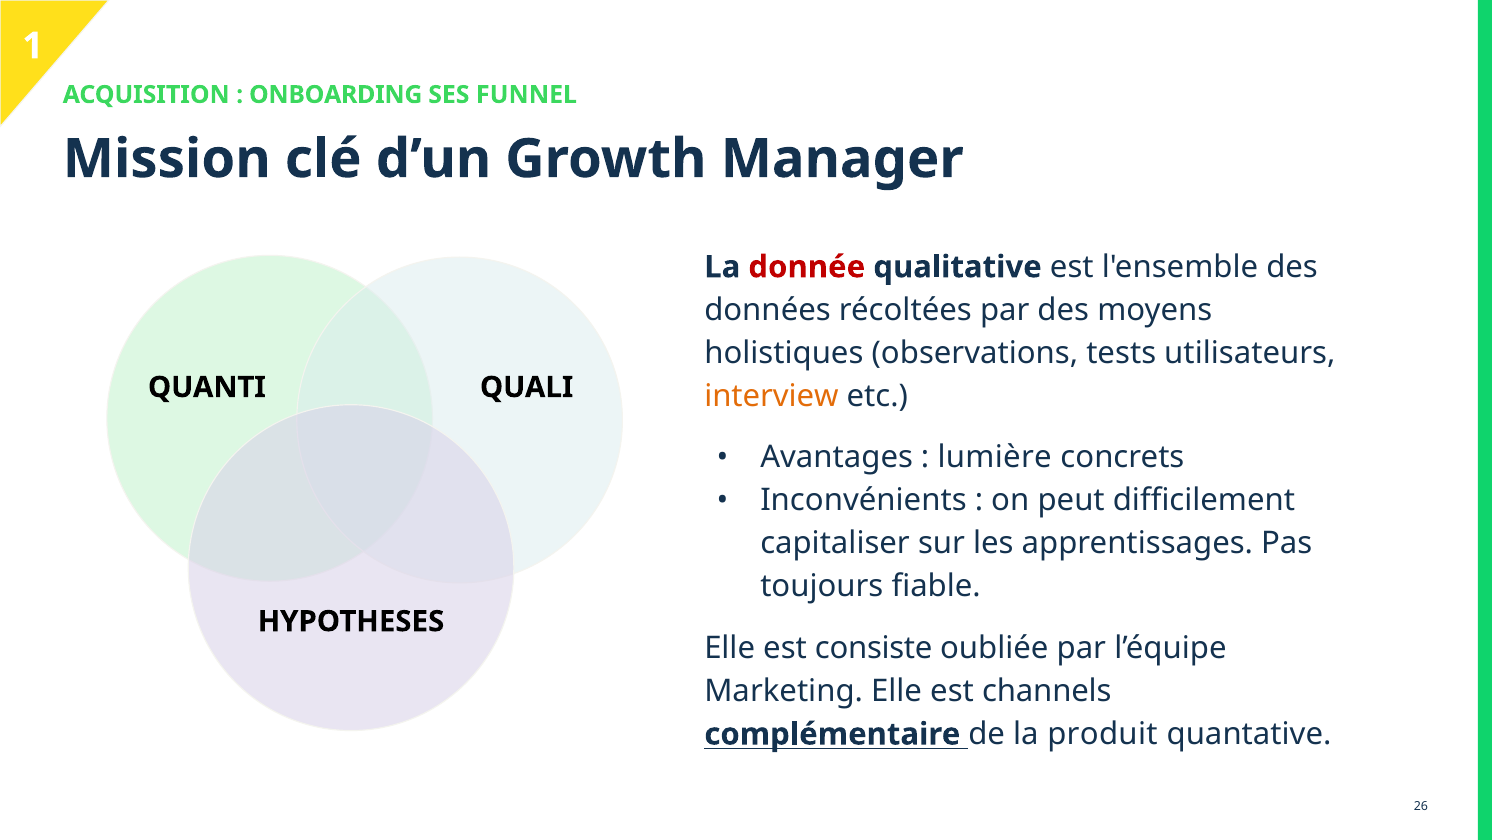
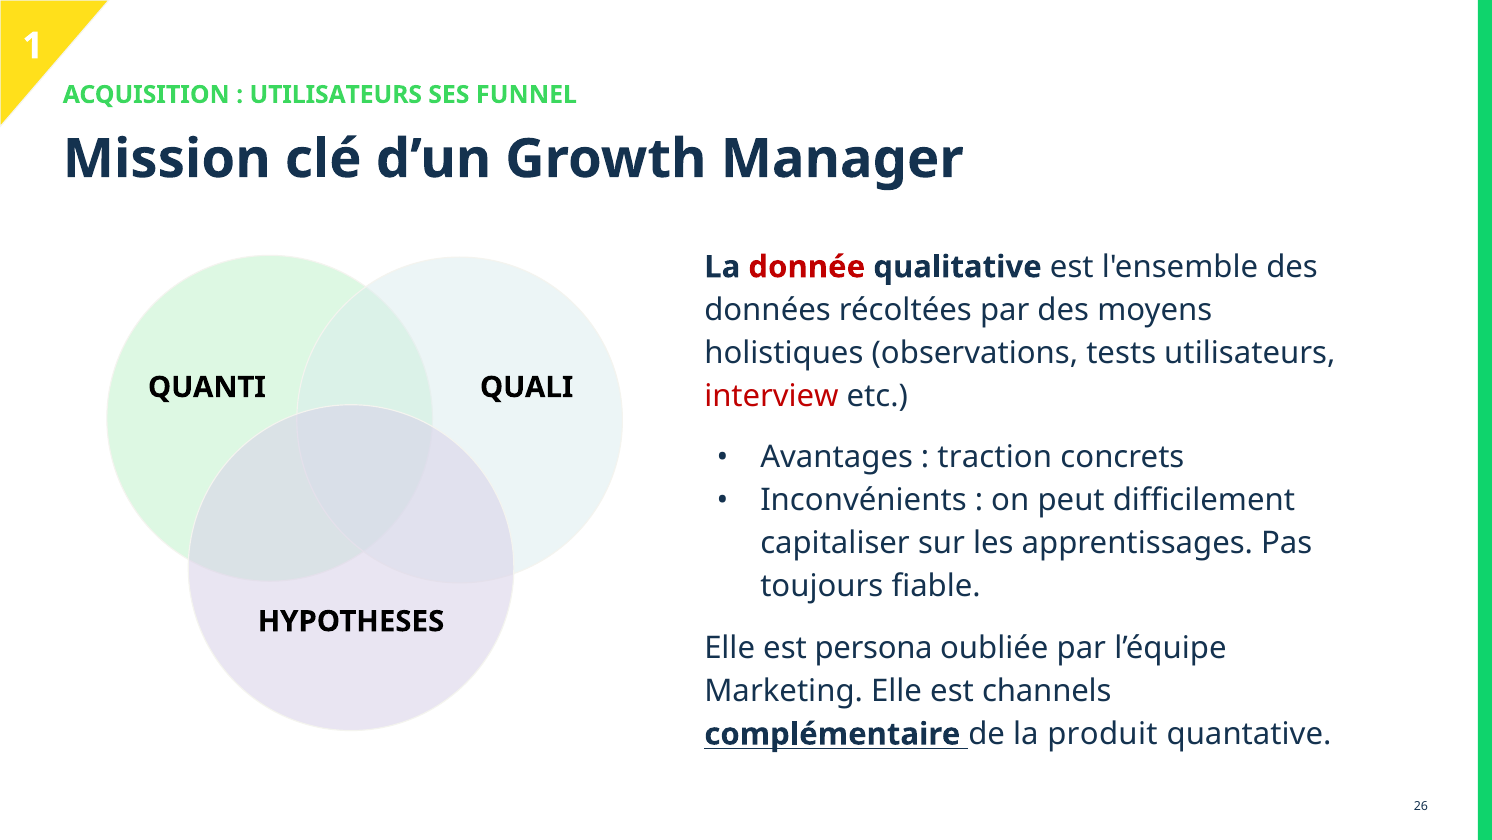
ONBOARDING: ONBOARDING -> UTILISATEURS (336, 95)
interview colour: orange -> red (771, 396)
lumière: lumière -> traction (995, 457)
consiste: consiste -> persona (874, 648)
